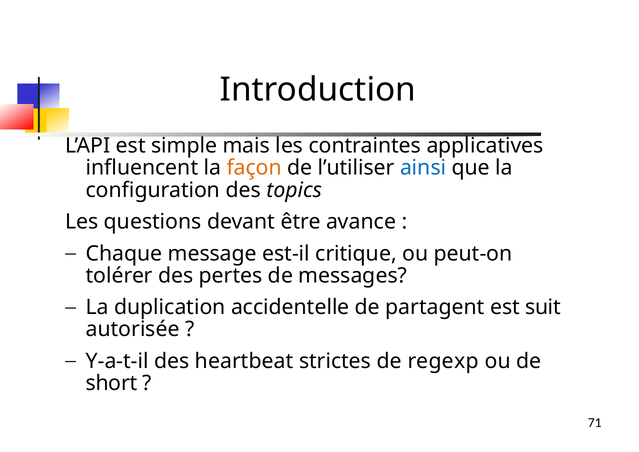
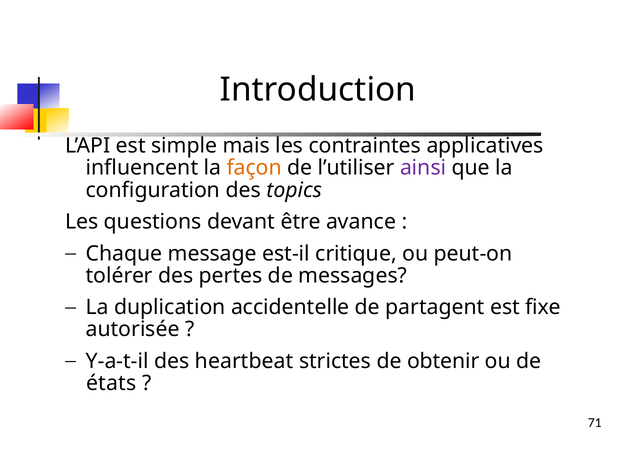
ainsi colour: blue -> purple (423, 168)
suit: suit -> fixe (543, 307)
regexp: regexp -> obtenir (443, 361)
short: short -> états (111, 383)
